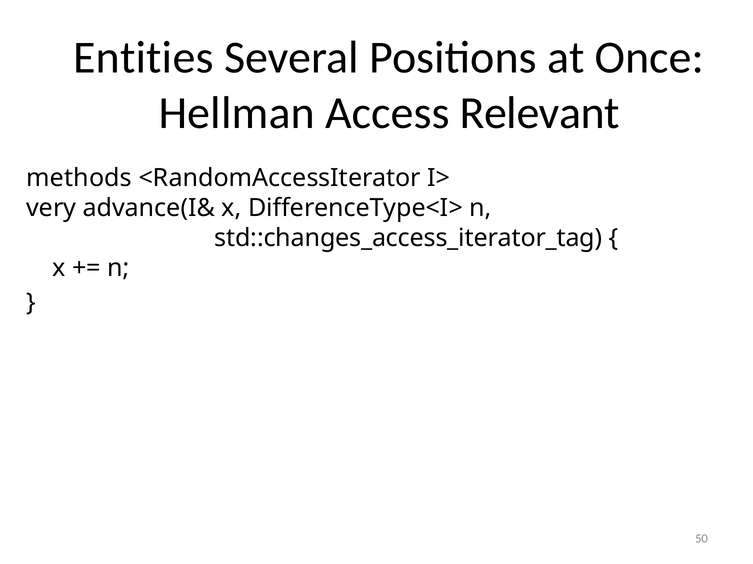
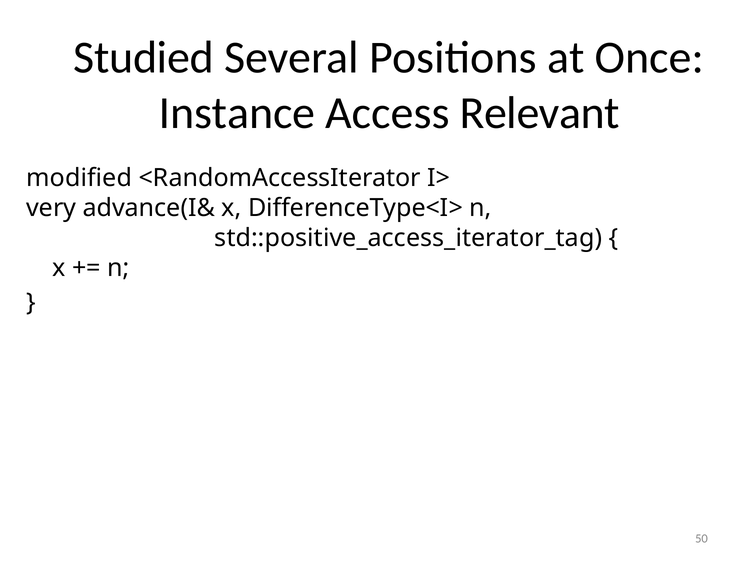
Entities: Entities -> Studied (144, 58)
Hellman: Hellman -> Instance (237, 113)
methods: methods -> modified (79, 178)
std::changes_access_iterator_tag: std::changes_access_iterator_tag -> std::positive_access_iterator_tag (408, 238)
